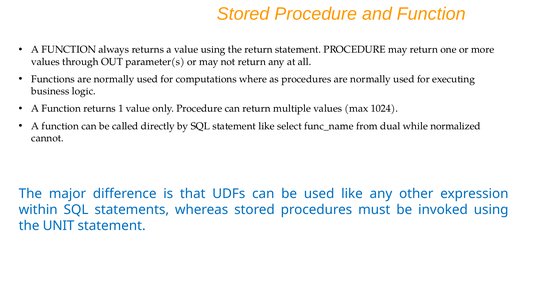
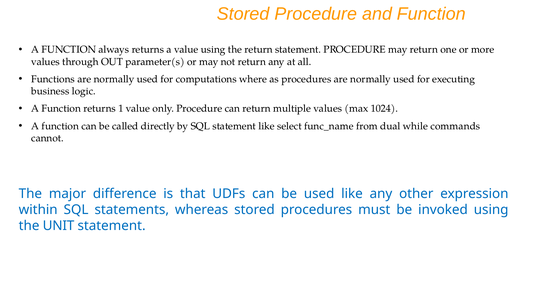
normalized: normalized -> commands (455, 126)
